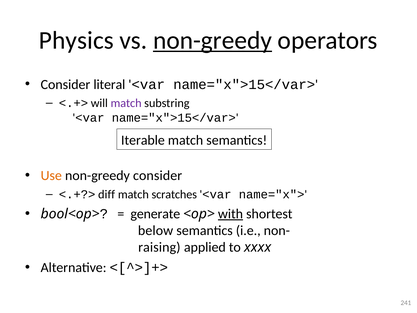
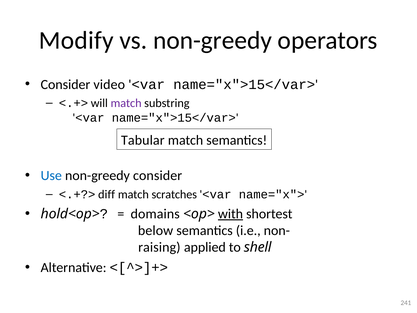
Physics: Physics -> Modify (76, 40)
non-greedy underline: present -> none (213, 40)
literal: literal -> video (109, 84)
Iterable: Iterable -> Tabular (143, 140)
Use colour: orange -> blue (51, 175)
bool<op>: bool<op> -> hold<op> (70, 214)
generate: generate -> domains (155, 214)
xxxx: xxxx -> shell (258, 247)
